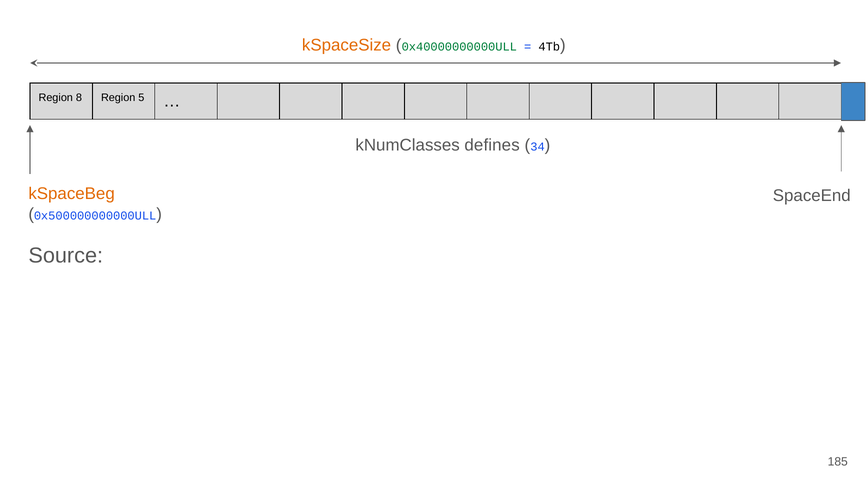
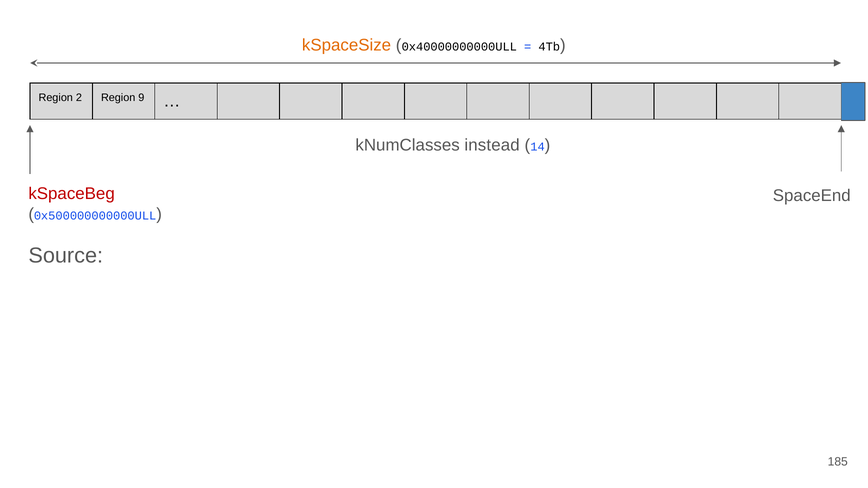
0x40000000000ULL colour: green -> black (459, 47)
8: 8 -> 2 (79, 98)
5: 5 -> 9 (141, 98)
defines: defines -> instead (492, 145)
34: 34 -> 14 (538, 147)
kSpaceBeg colour: orange -> red (72, 194)
